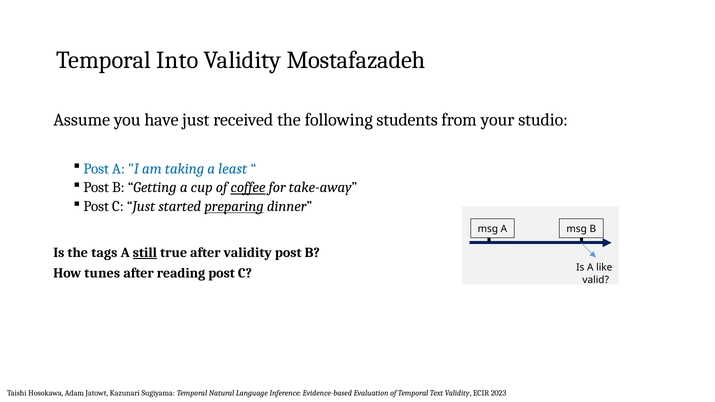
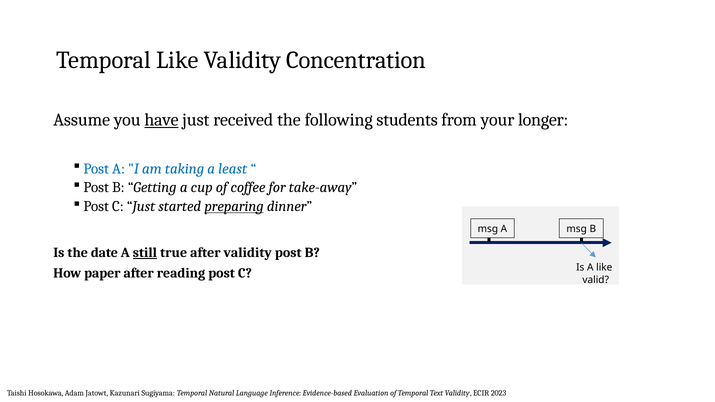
Temporal Into: Into -> Like (177, 60)
Mostafazadeh: Mostafazadeh -> Concentration (356, 60)
have underline: none -> present (162, 120)
studio: studio -> longer (543, 120)
coffee underline: present -> none (248, 188)
tags: tags -> date (104, 253)
tunes: tunes -> paper (102, 273)
